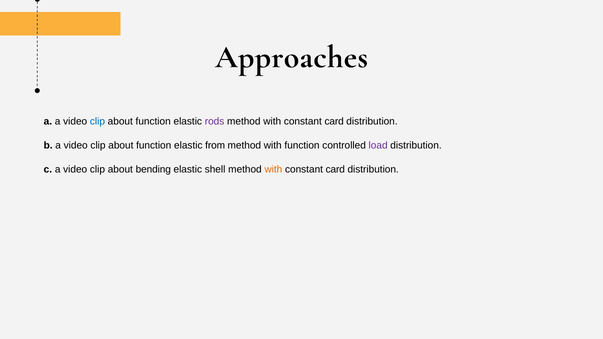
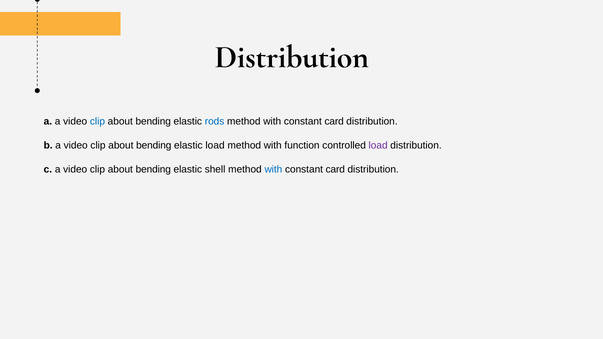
Approaches: Approaches -> Distribution (292, 57)
function: function -> bending (153, 121)
rods colour: purple -> blue (215, 121)
function: function -> bending (154, 146)
elastic from: from -> load (215, 146)
with colour: orange -> blue (273, 170)
